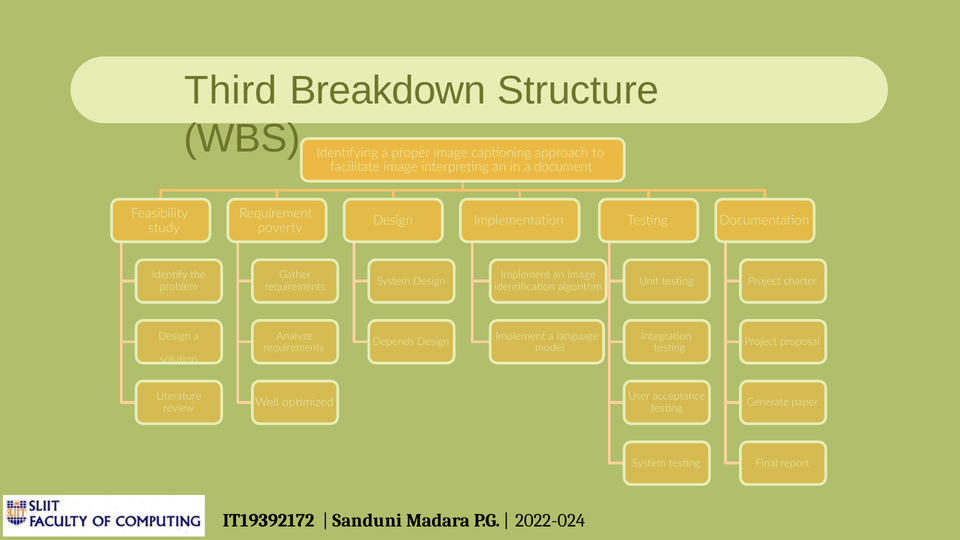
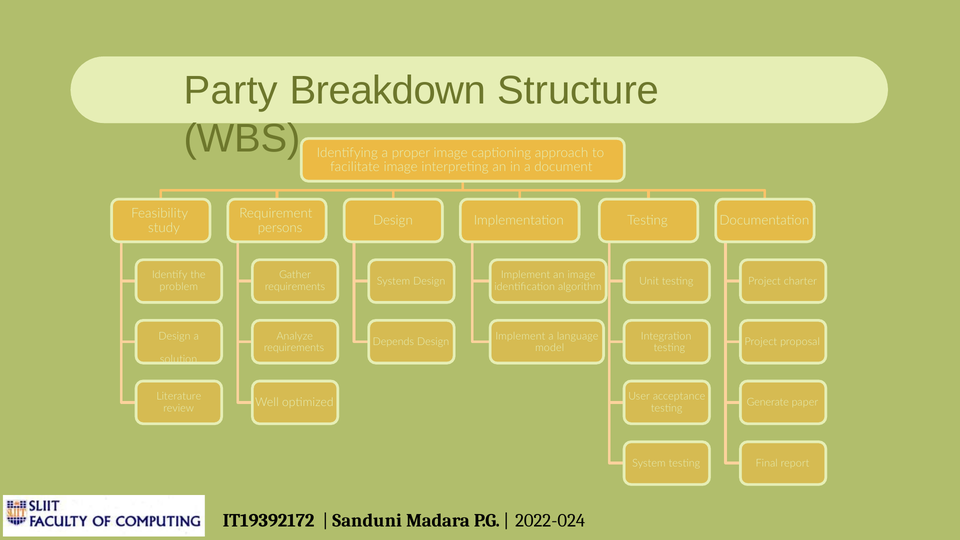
Third: Third -> Party (231, 91)
poverty: poverty -> persons (280, 228)
